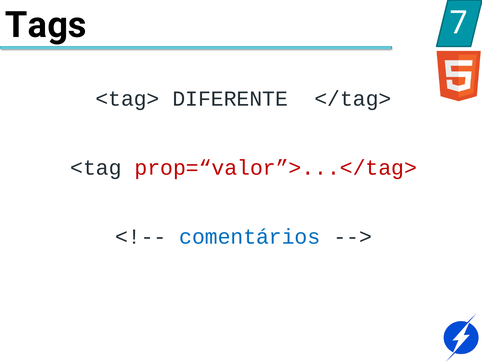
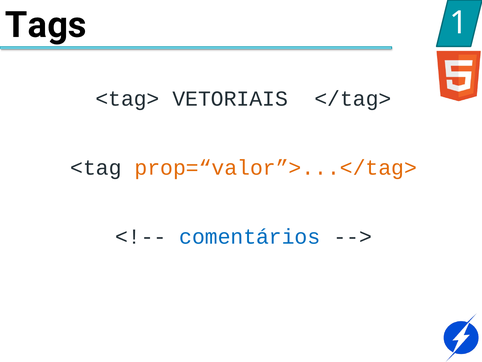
7: 7 -> 1 (459, 23)
DIFERENTE: DIFERENTE -> VETORIAIS (230, 99)
prop=“valor”>...</tag> colour: red -> orange (276, 167)
